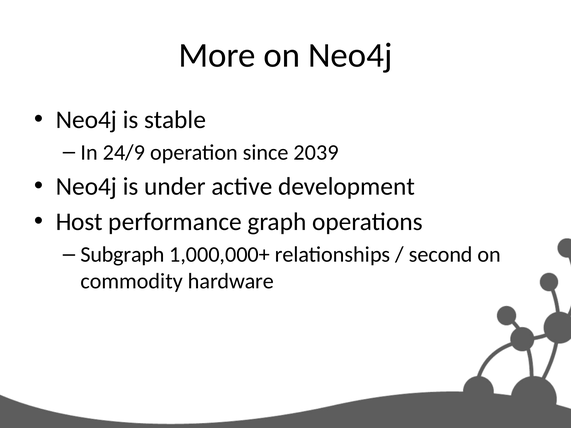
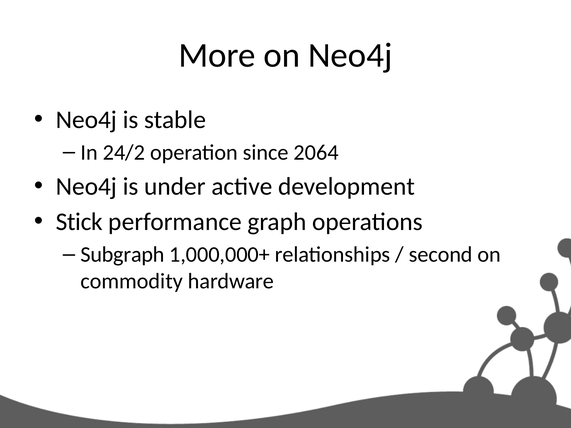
24/9: 24/9 -> 24/2 (124, 153)
2039: 2039 -> 2064 (316, 153)
Host: Host -> Stick (79, 222)
